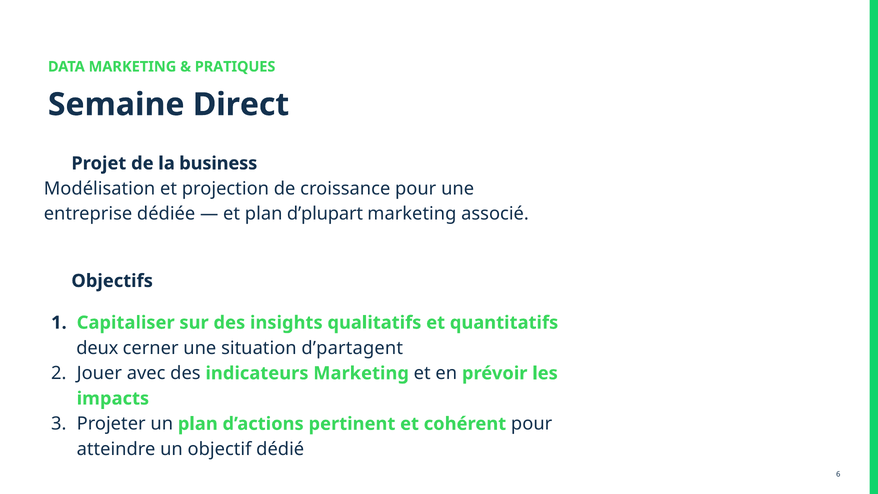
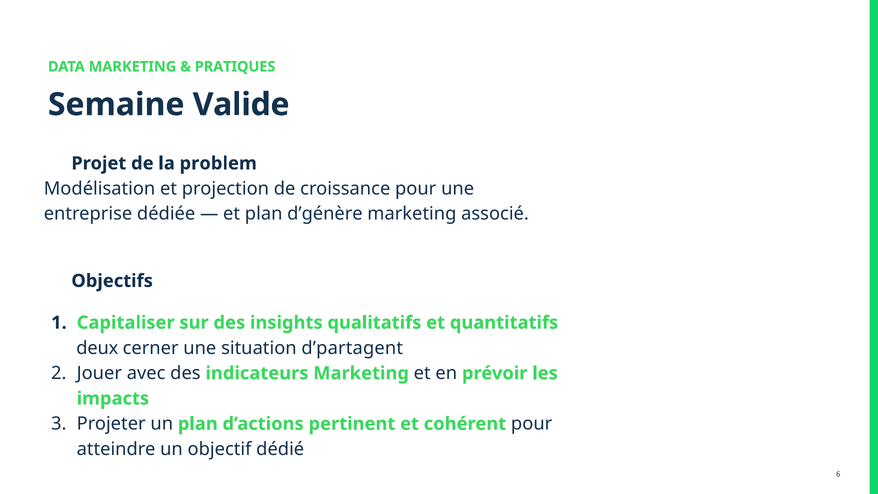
Direct: Direct -> Valide (241, 105)
business: business -> problem (218, 163)
d’plupart: d’plupart -> d’génère (325, 214)
